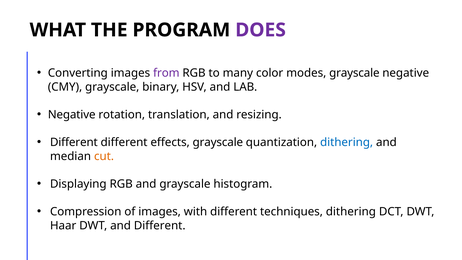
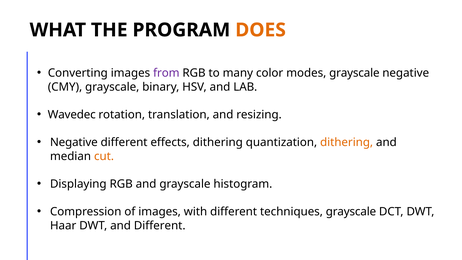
DOES colour: purple -> orange (261, 30)
Negative: Negative -> Wavedec (72, 115)
Different: Different -> Negative (74, 142)
effects grayscale: grayscale -> dithering (218, 142)
dithering colour: blue -> orange (347, 142)
techniques dithering: dithering -> grayscale (351, 212)
